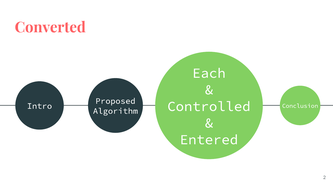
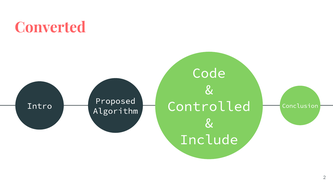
Each: Each -> Code (209, 73)
Entered: Entered -> Include (209, 140)
